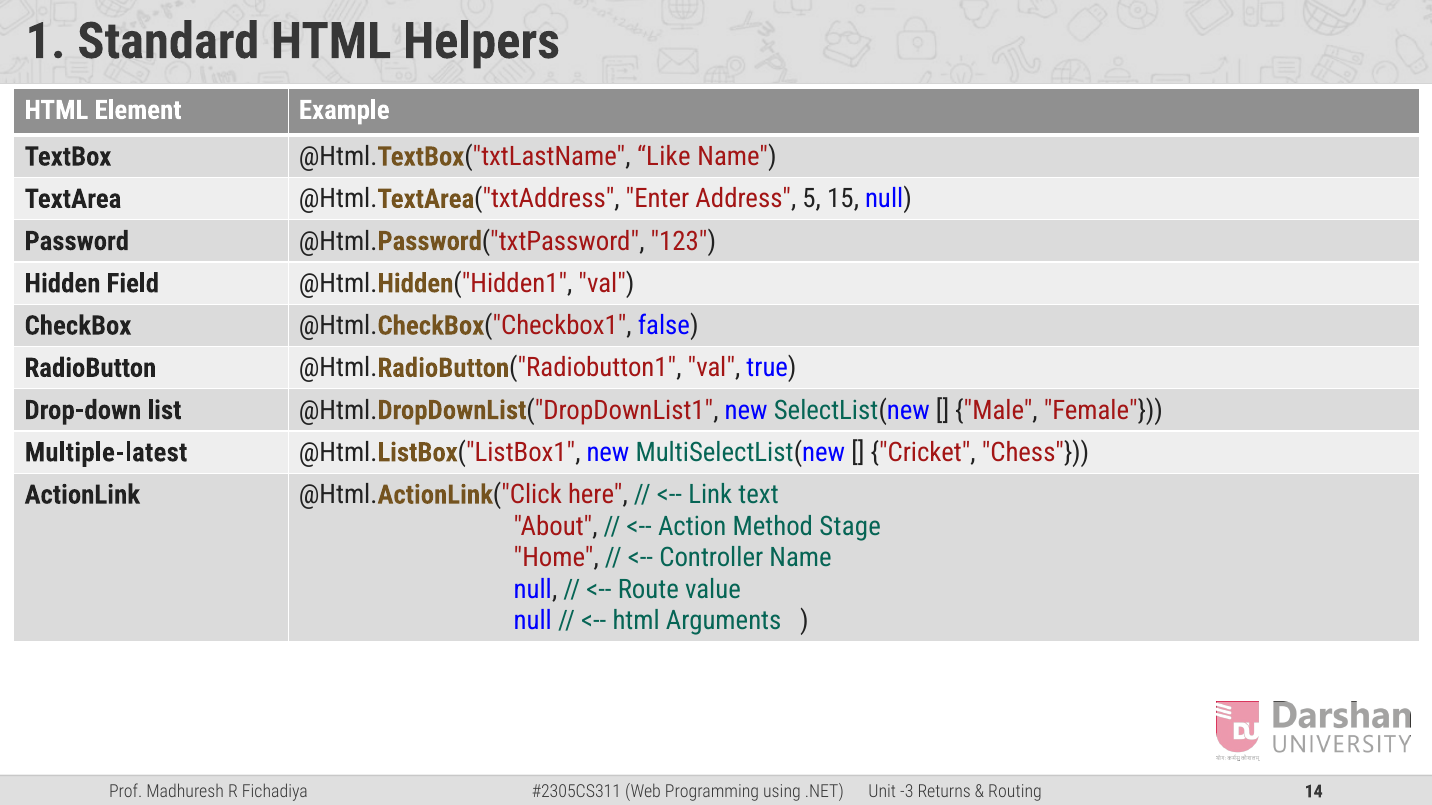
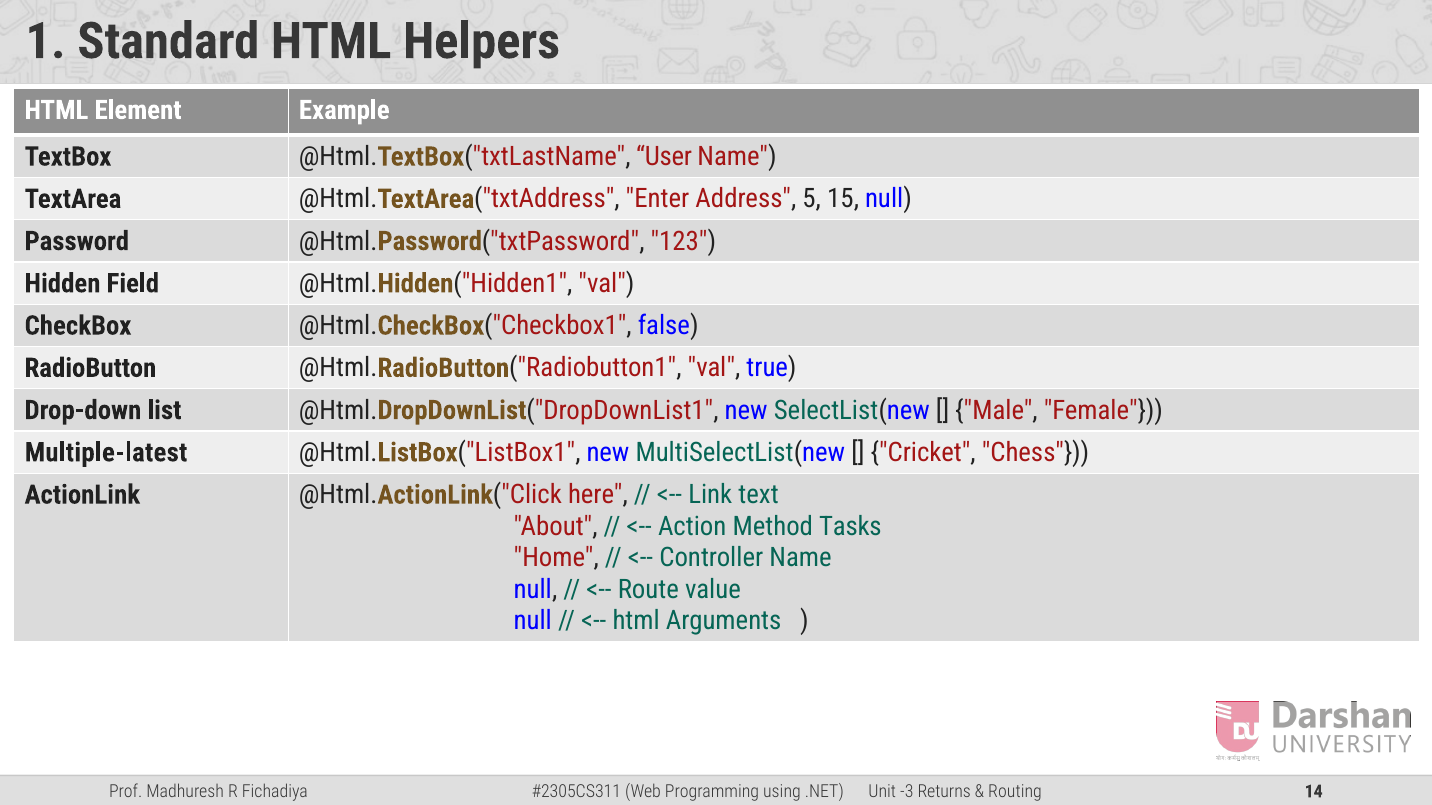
Like: Like -> User (664, 157)
Stage: Stage -> Tasks (850, 527)
